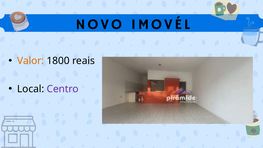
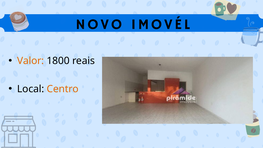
Centro colour: purple -> orange (63, 89)
